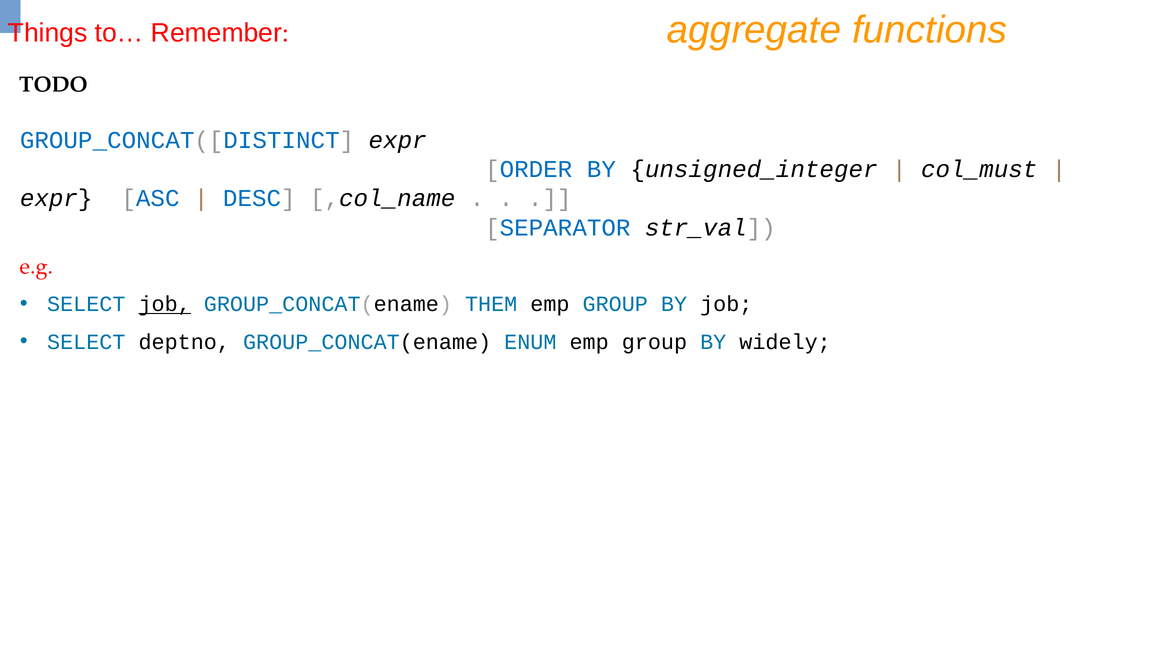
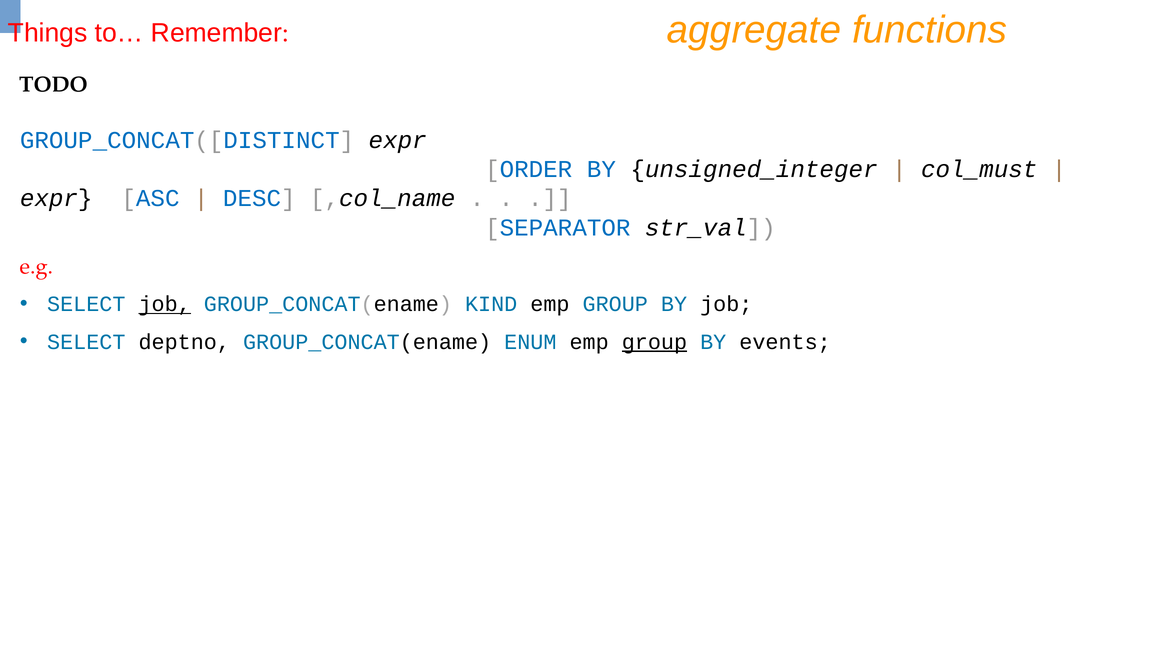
THEM: THEM -> KIND (491, 304)
group underline: none -> present (654, 342)
widely: widely -> events (785, 342)
